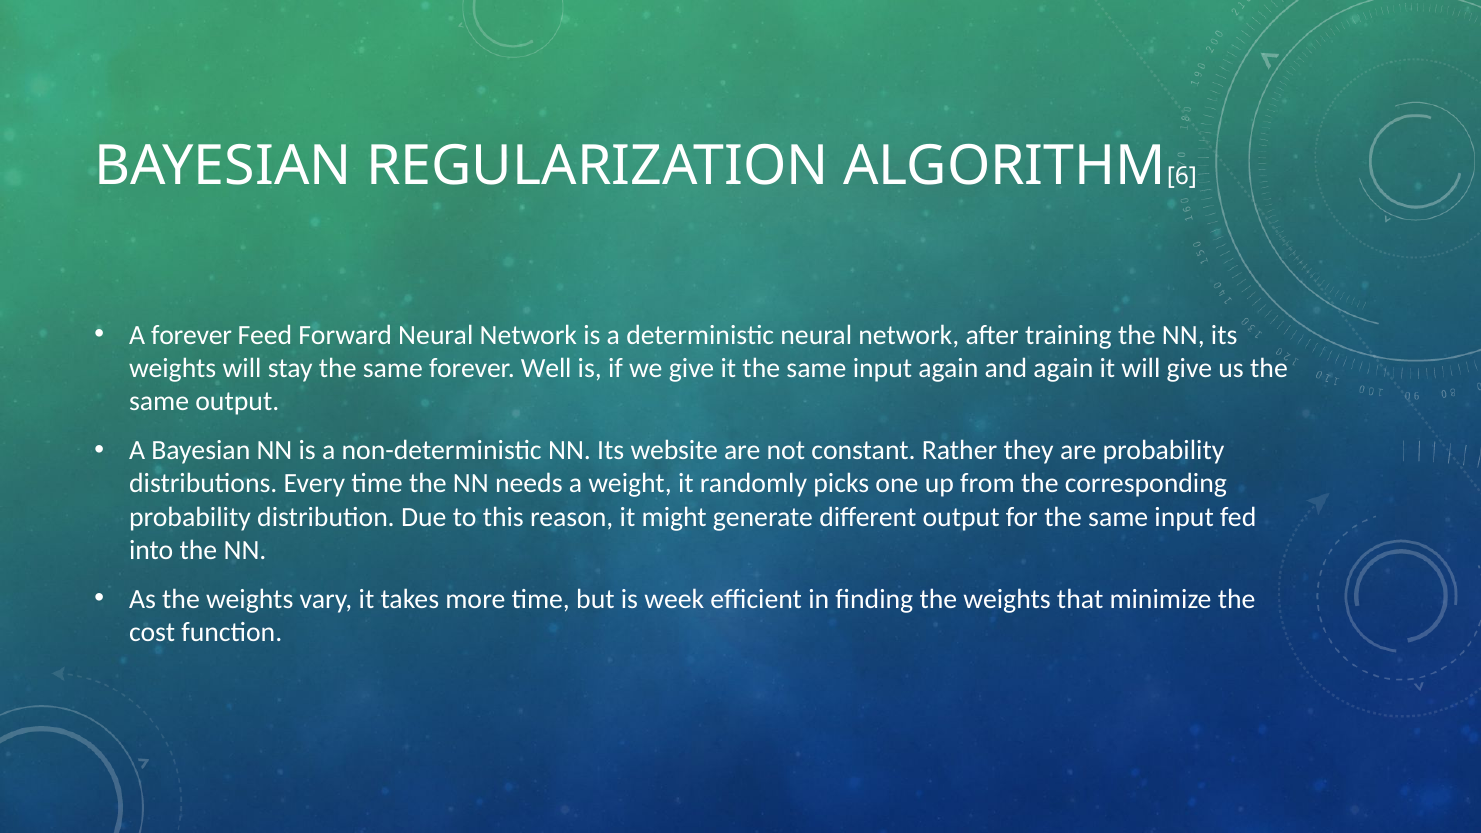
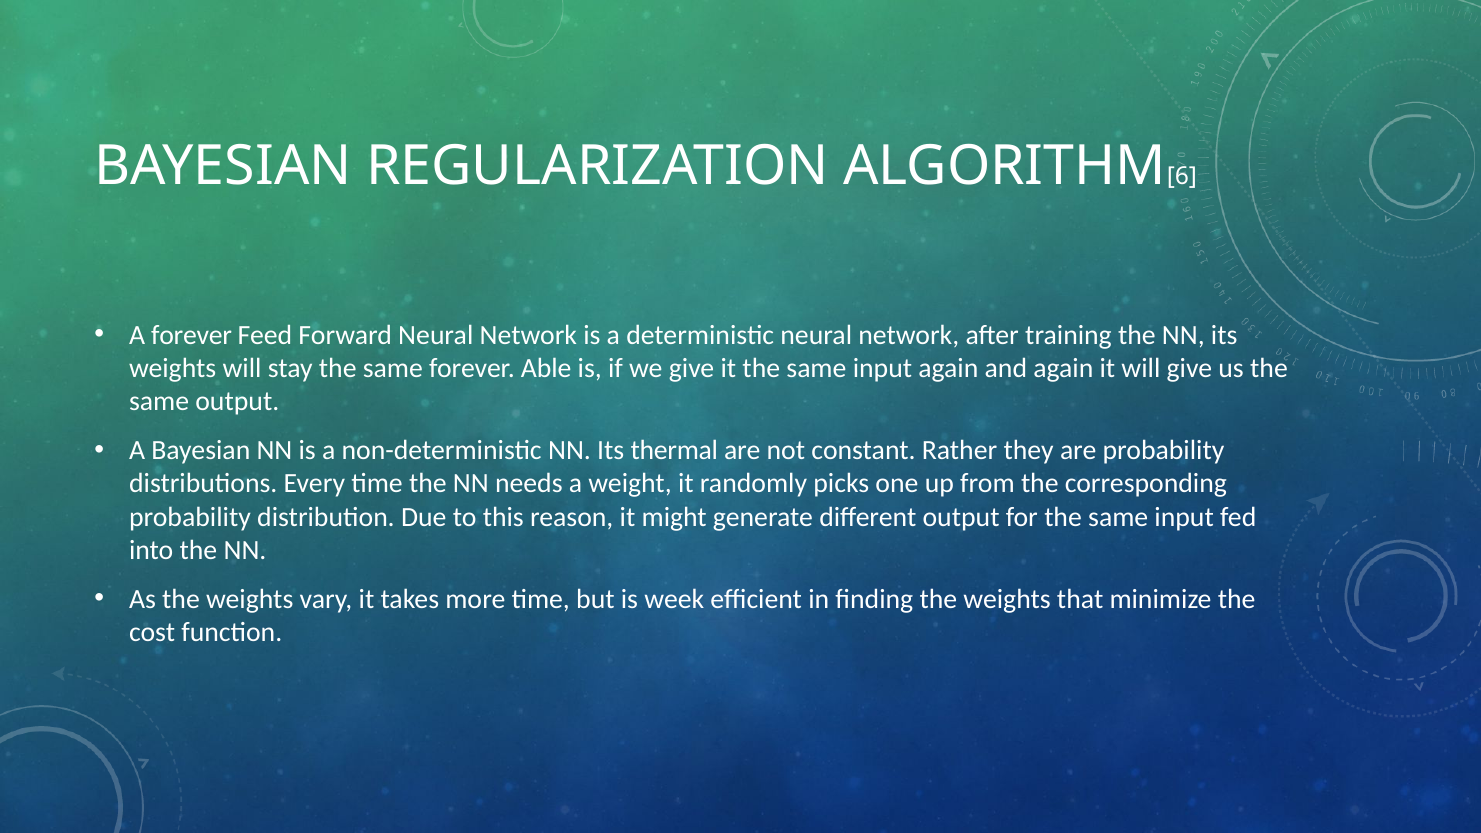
Well: Well -> Able (546, 368)
website: website -> thermal (674, 450)
